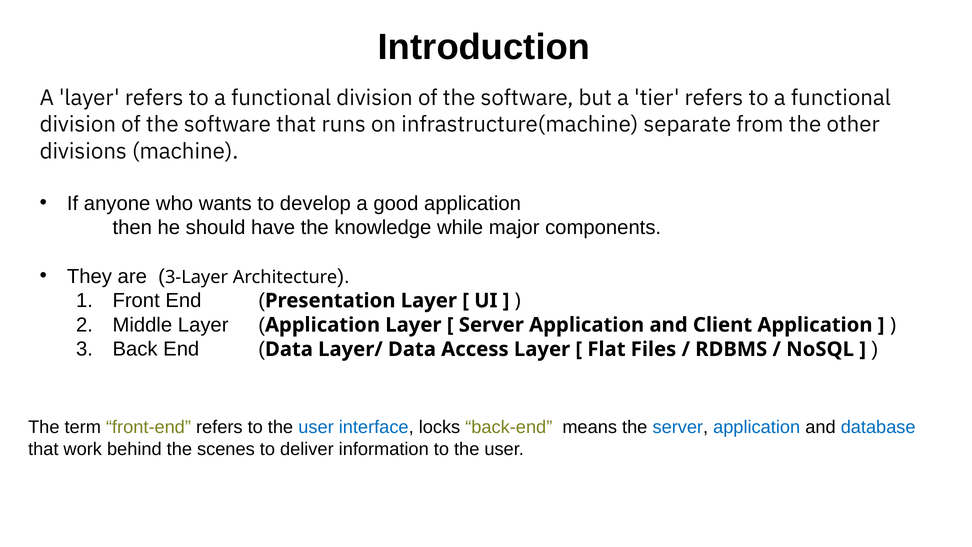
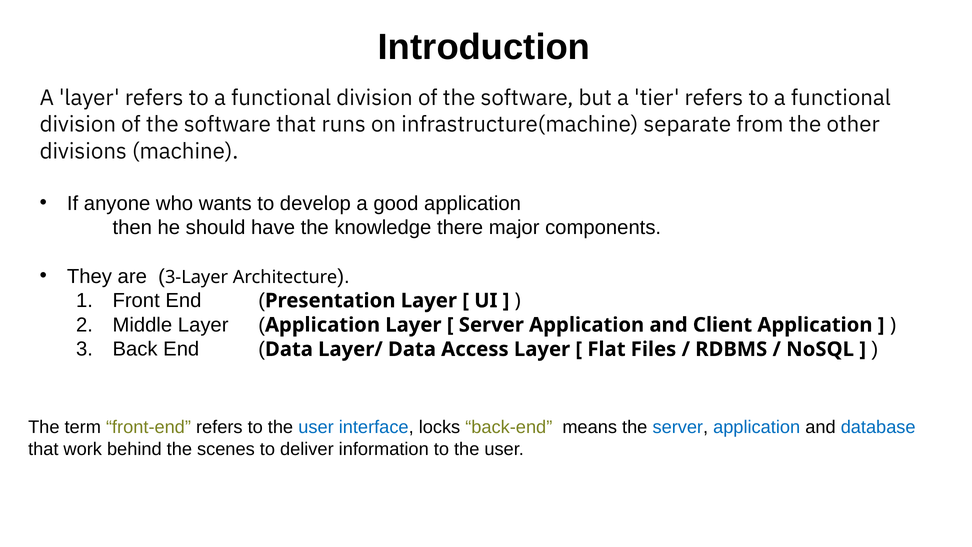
while: while -> there (460, 228)
